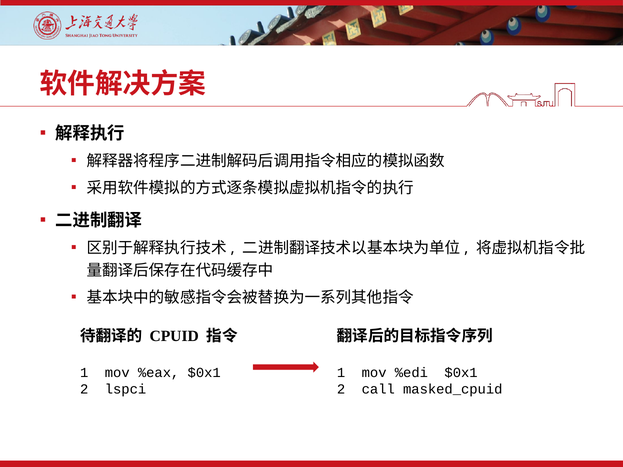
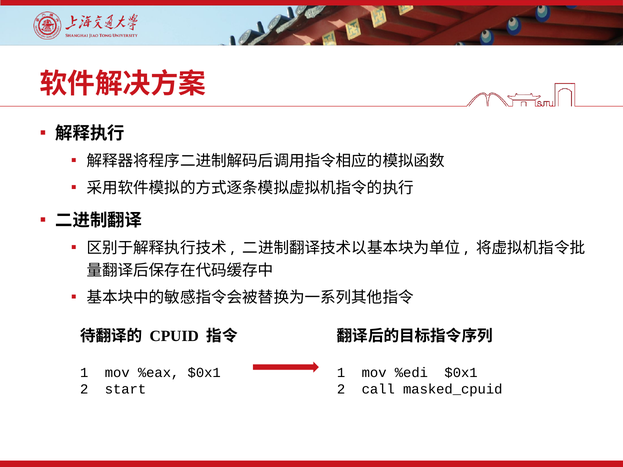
lspci: lspci -> start (126, 389)
